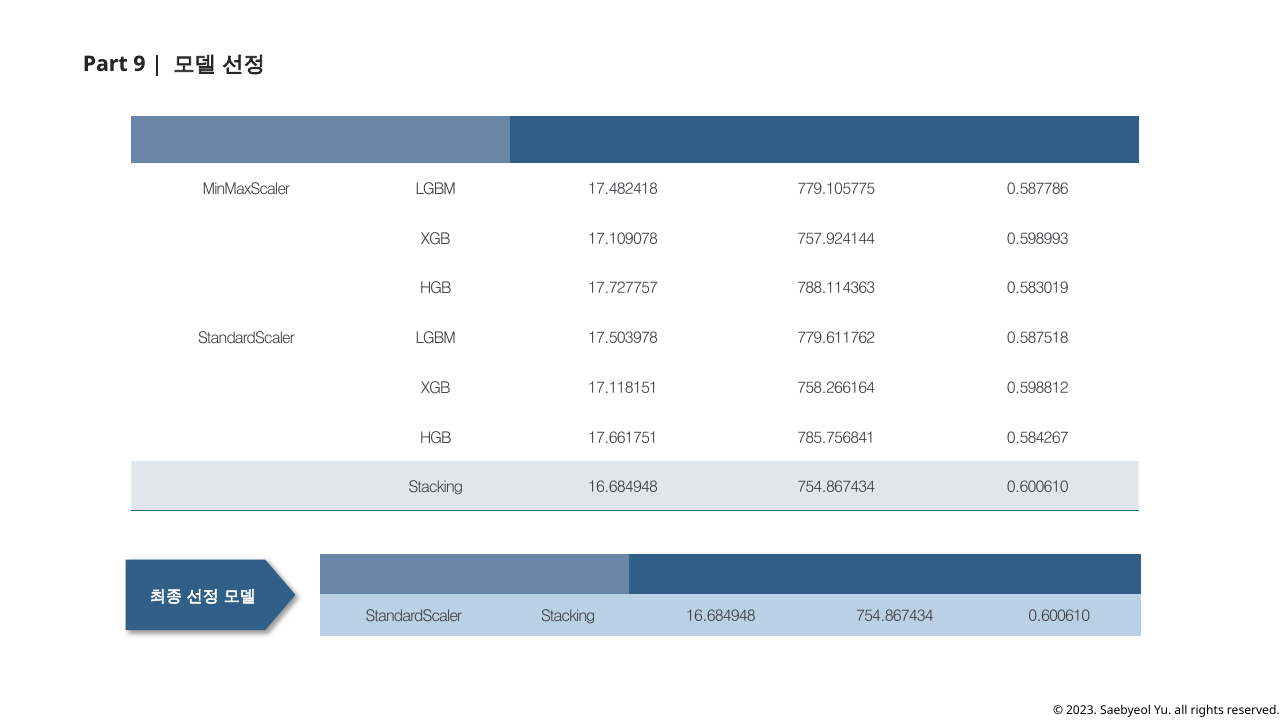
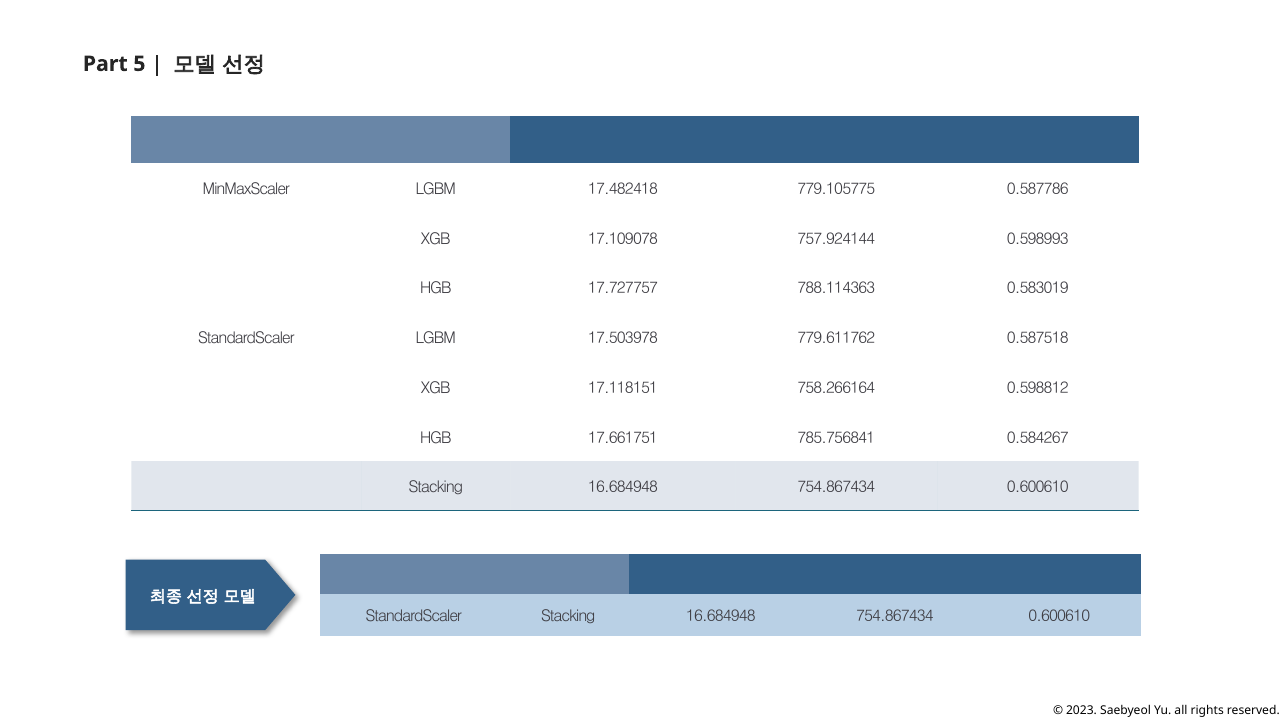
9: 9 -> 5 (139, 64)
